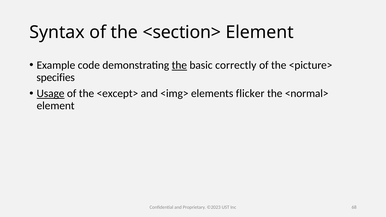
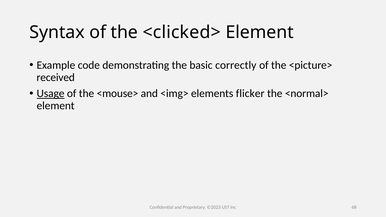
<section>: <section> -> <clicked> (182, 32)
the underline: present -> none (179, 65)
specifies: specifies -> received (56, 77)
<except>: <except> -> <mouse> (117, 94)
